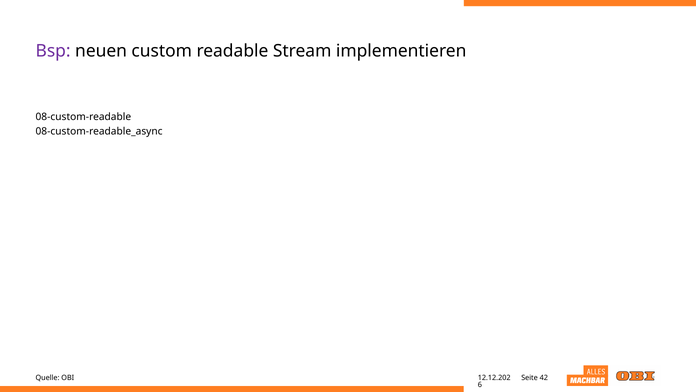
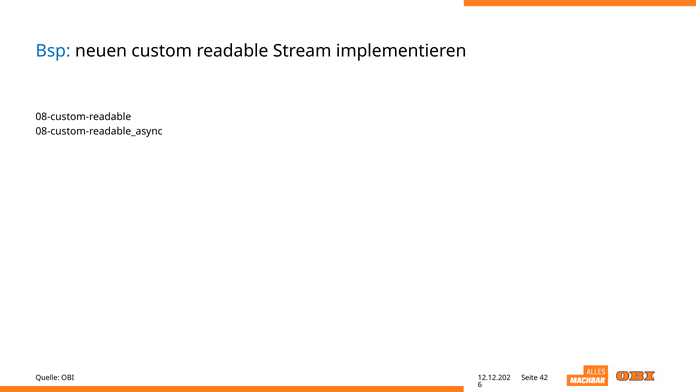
Bsp colour: purple -> blue (53, 51)
